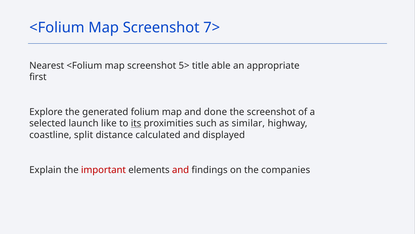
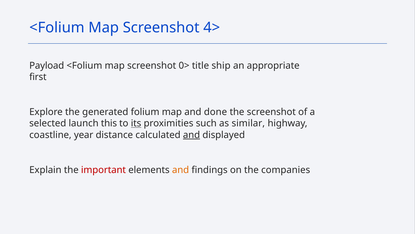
7>: 7> -> 4> (212, 28)
Nearest: Nearest -> Payload (47, 65)
5>: 5> -> 0> (184, 65)
able: able -> ship (221, 65)
like: like -> this (109, 123)
split: split -> year (84, 135)
and underline: none -> present (192, 135)
and colour: red -> orange (181, 169)
